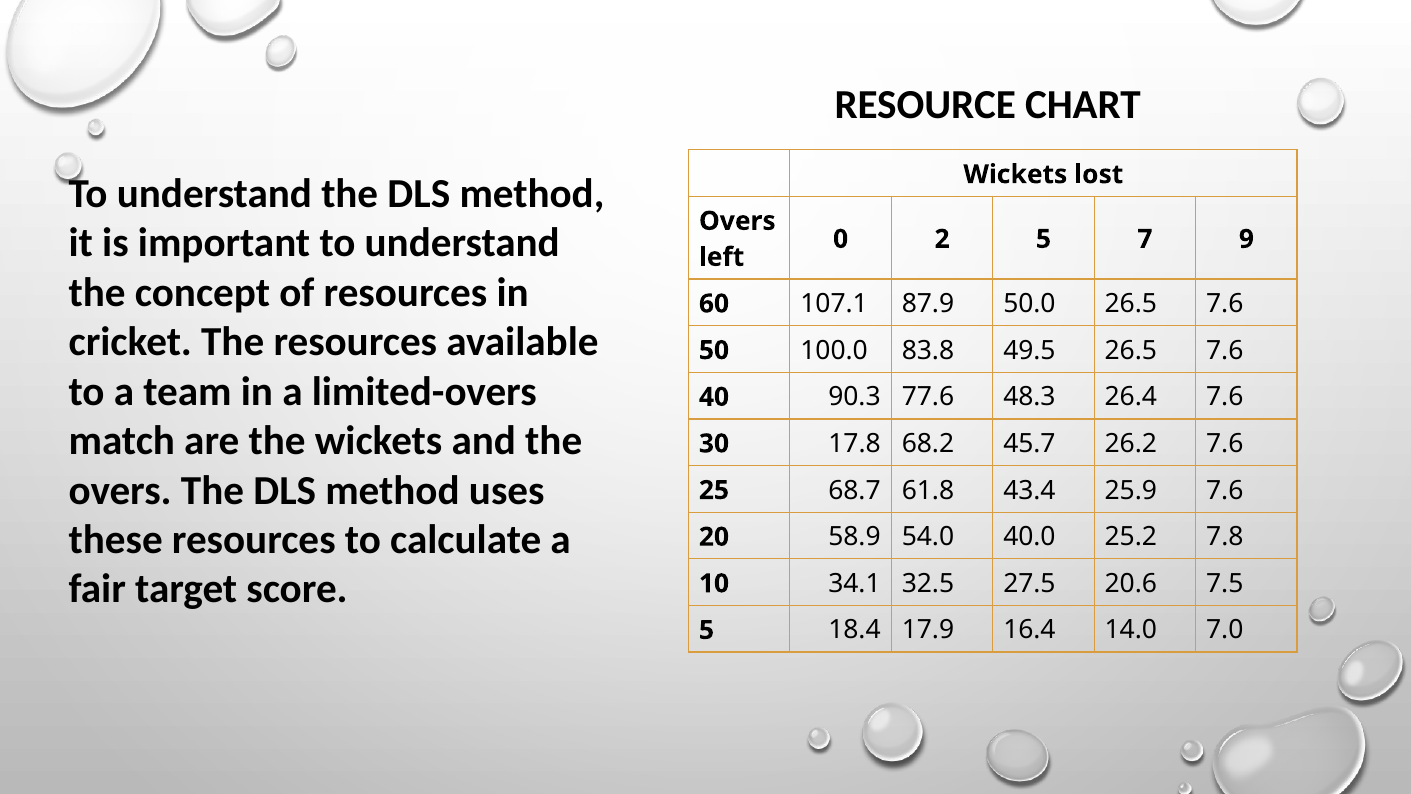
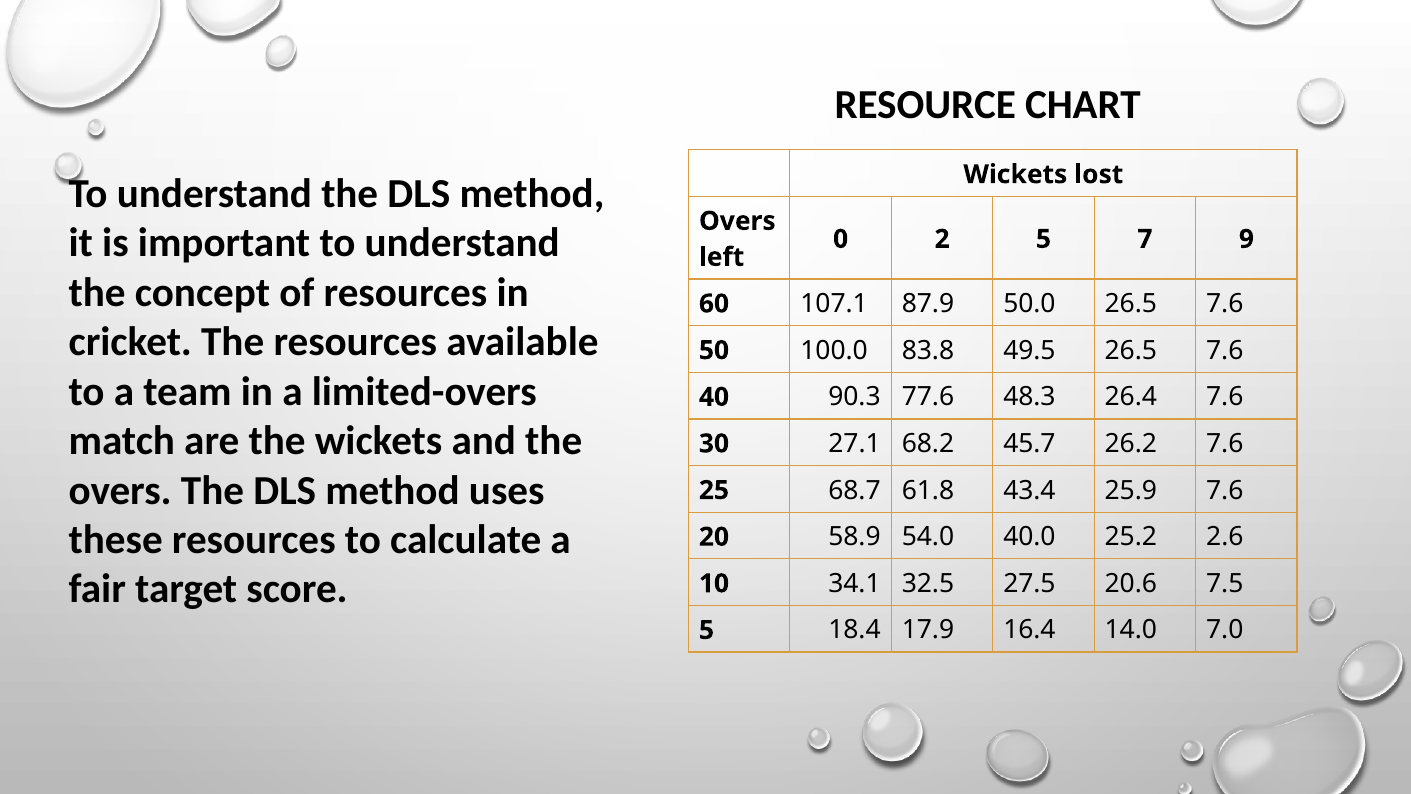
17.8: 17.8 -> 27.1 (855, 443)
7.8: 7.8 -> 2.6 (1225, 537)
